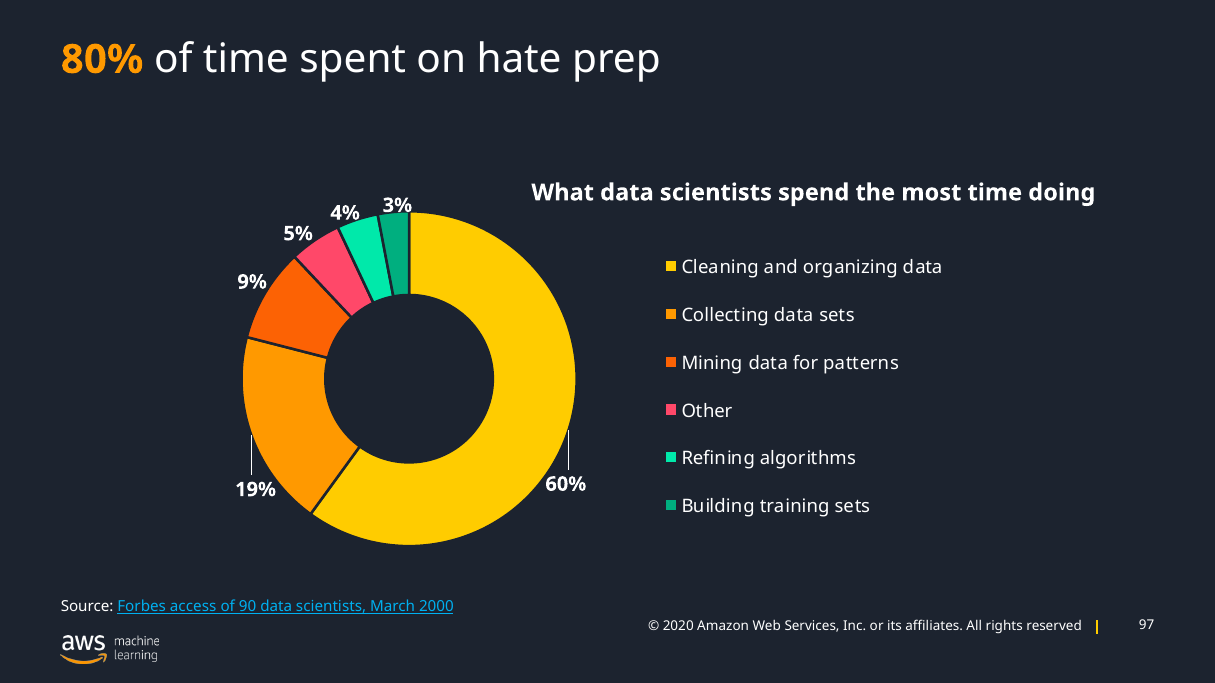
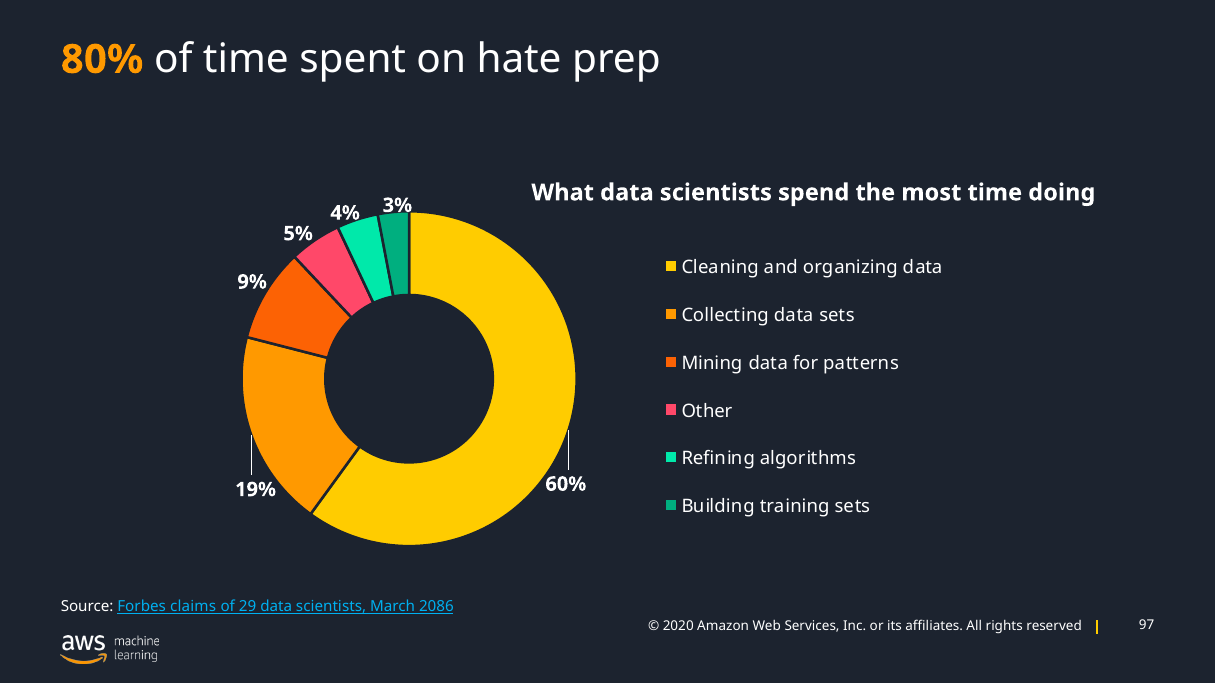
access: access -> claims (193, 606)
90: 90 -> 29 (248, 606)
2000: 2000 -> 2086 (436, 606)
